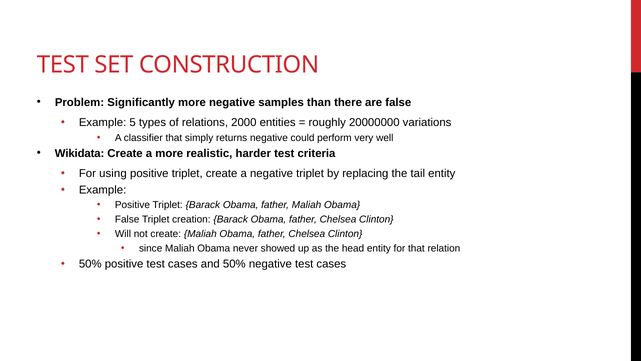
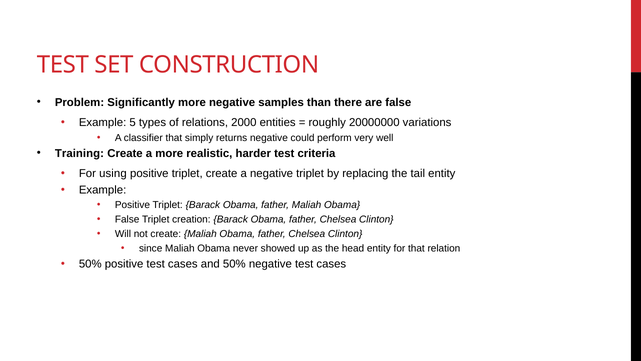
Wikidata: Wikidata -> Training (79, 153)
